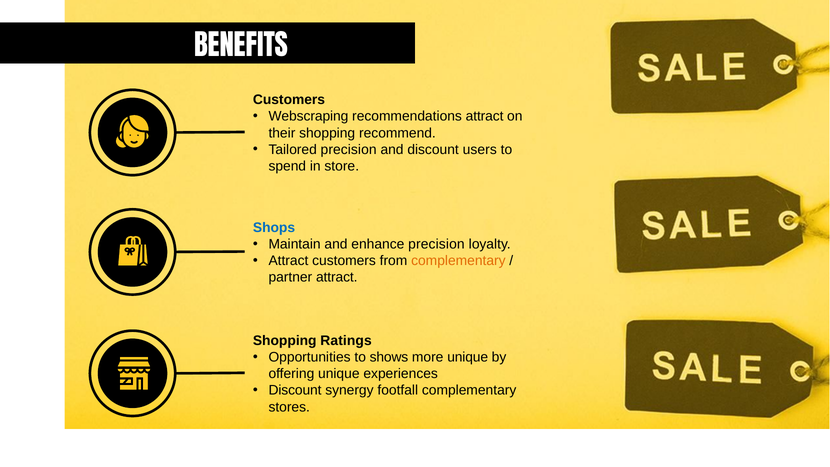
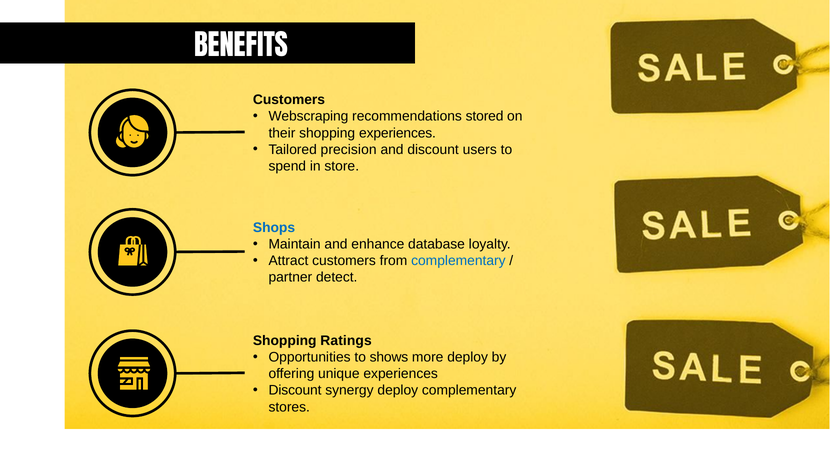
recommendations attract: attract -> stored (485, 116)
shopping recommend: recommend -> experiences (398, 133)
enhance precision: precision -> database (437, 244)
complementary colour: orange -> blue (458, 261)
partner attract: attract -> detect (337, 277)
more unique: unique -> deploy (468, 357)
synergy footfall: footfall -> deploy (398, 390)
